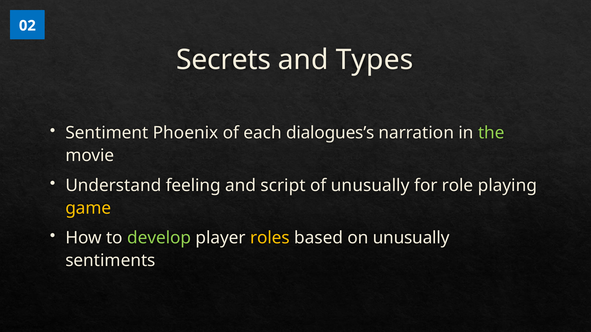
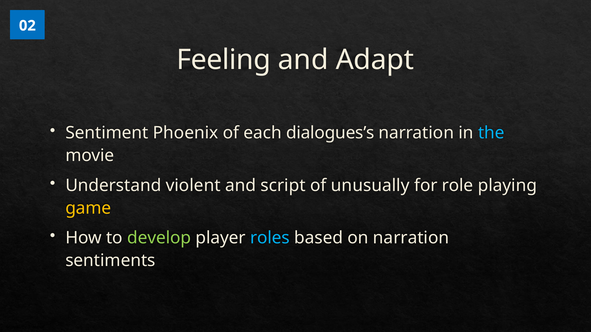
Secrets: Secrets -> Feeling (224, 60)
Types: Types -> Adapt (375, 60)
the colour: light green -> light blue (491, 133)
feeling: feeling -> violent (193, 186)
roles colour: yellow -> light blue (270, 238)
on unusually: unusually -> narration (411, 238)
